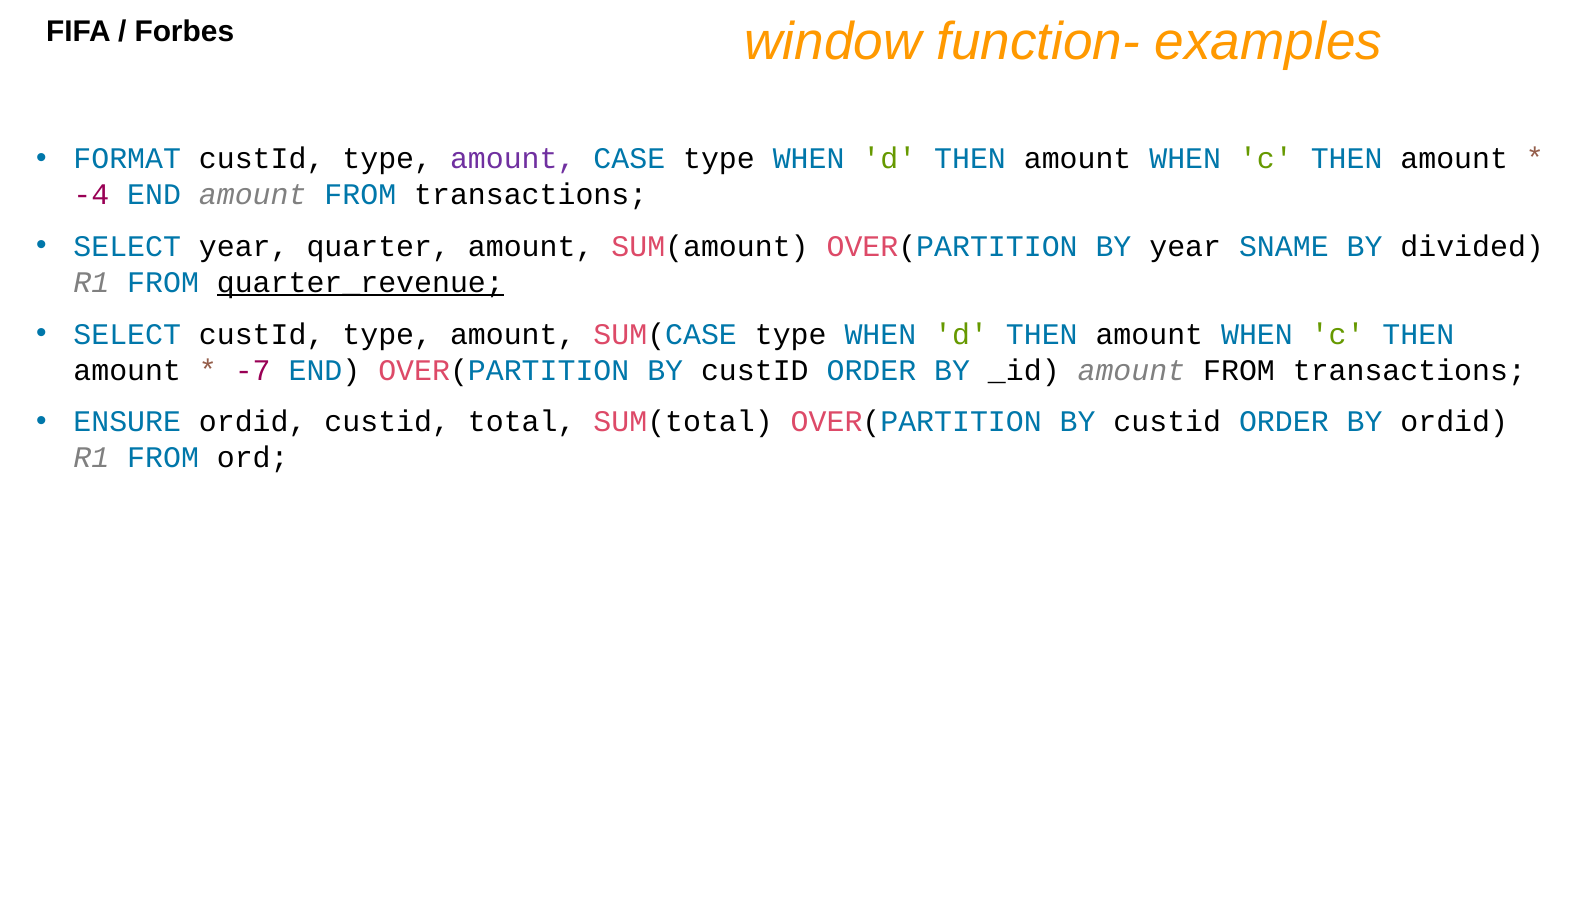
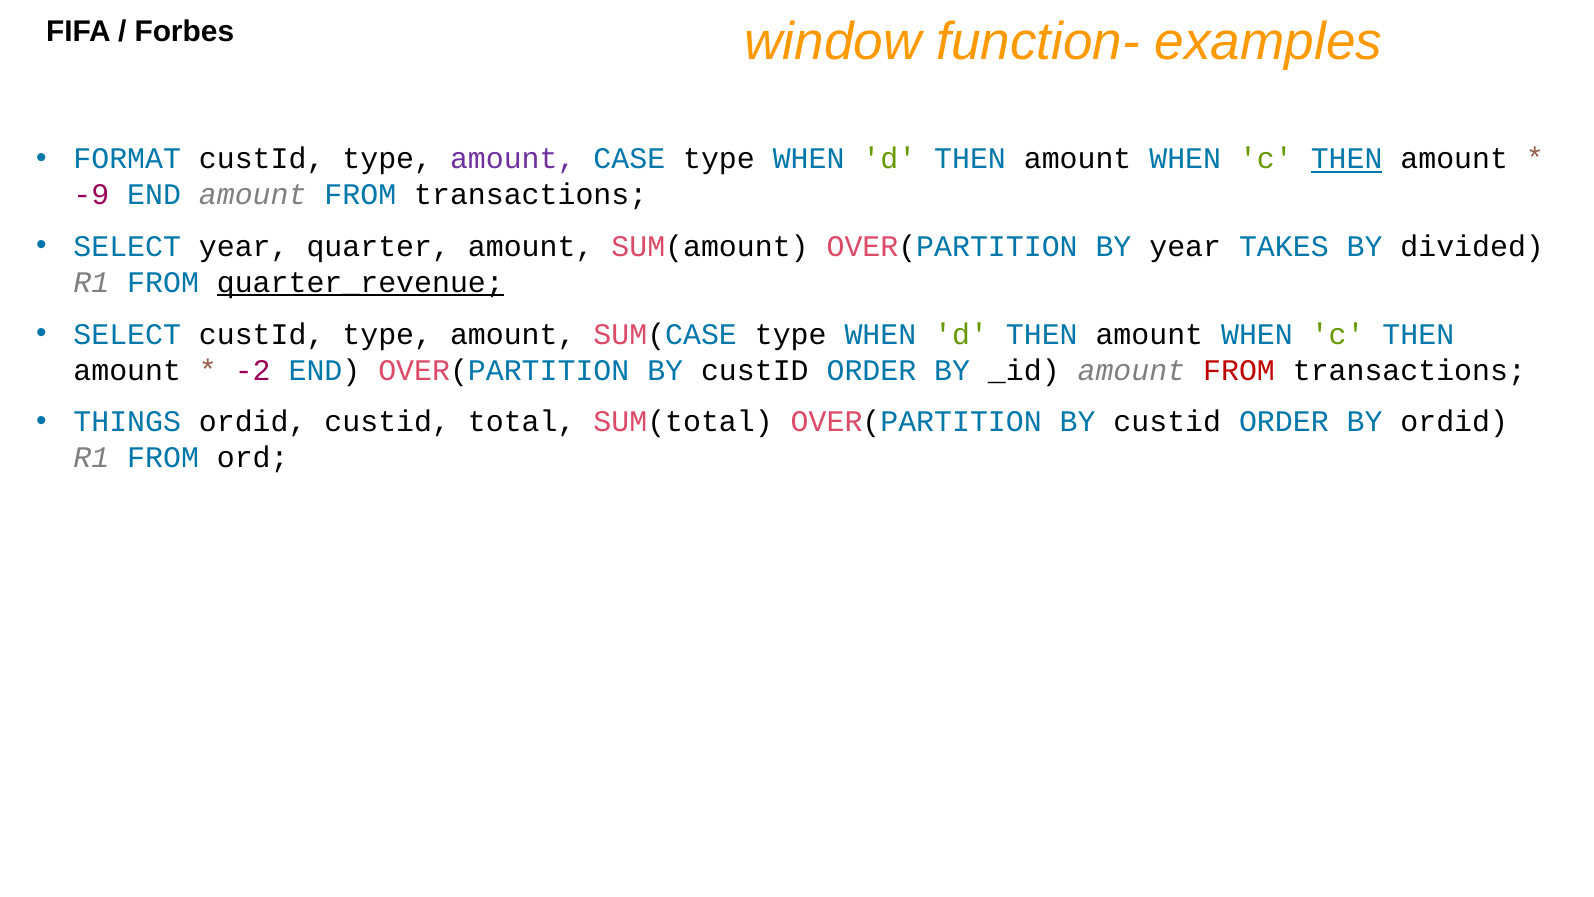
THEN underline: none -> present (1347, 159)
-4: -4 -> -9 (91, 195)
SNAME: SNAME -> TAKES (1284, 247)
-7: -7 -> -2 (253, 370)
FROM colour: black -> red (1239, 370)
ENSURE: ENSURE -> THINGS (127, 422)
